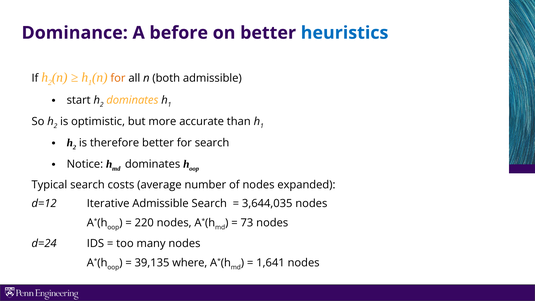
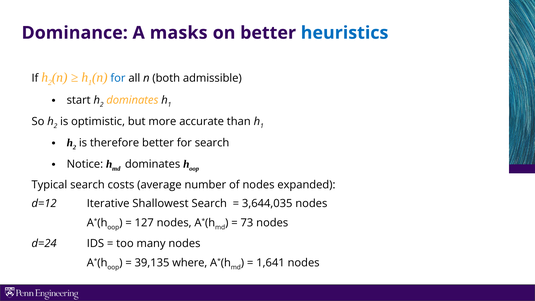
before: before -> masks (179, 33)
for colour: orange -> blue (118, 78)
Iterative Admissible: Admissible -> Shallowest (160, 203)
220: 220 -> 127 (144, 223)
